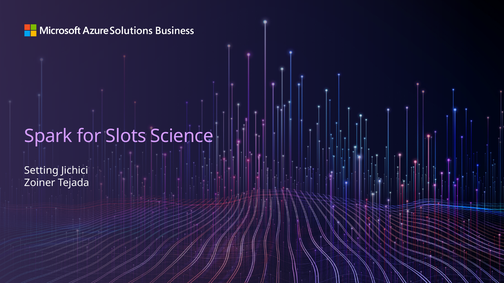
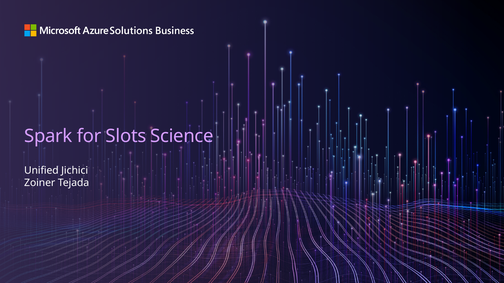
Setting: Setting -> Unified (41, 171)
